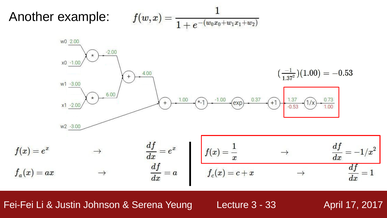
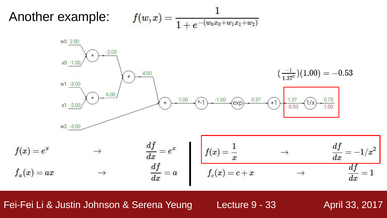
3: 3 -> 9 (254, 205)
April 17: 17 -> 33 (352, 205)
